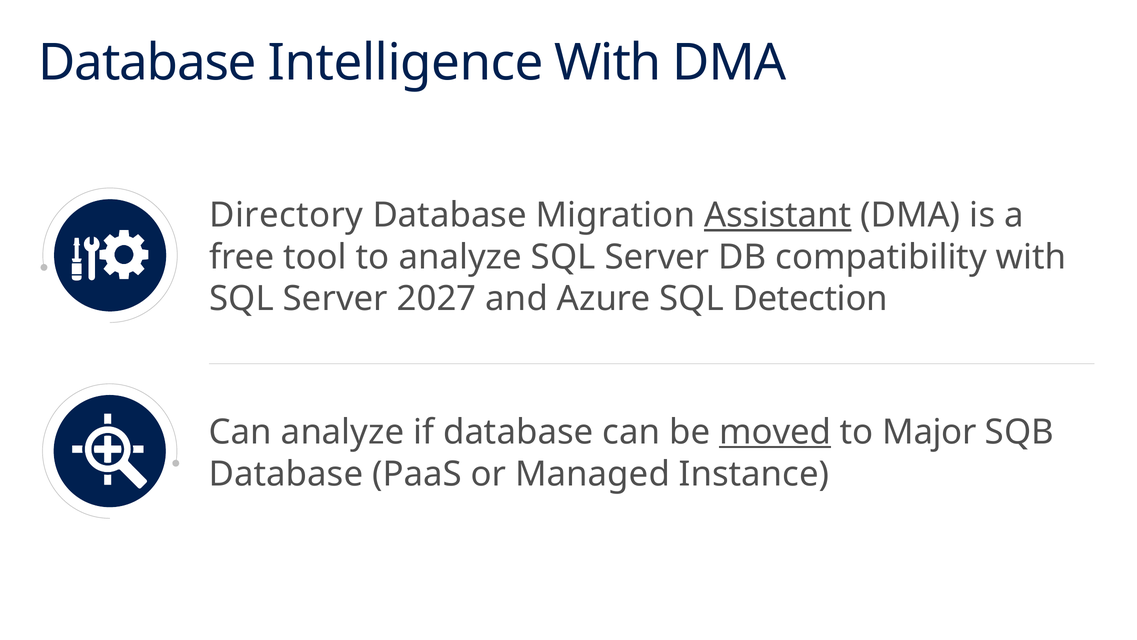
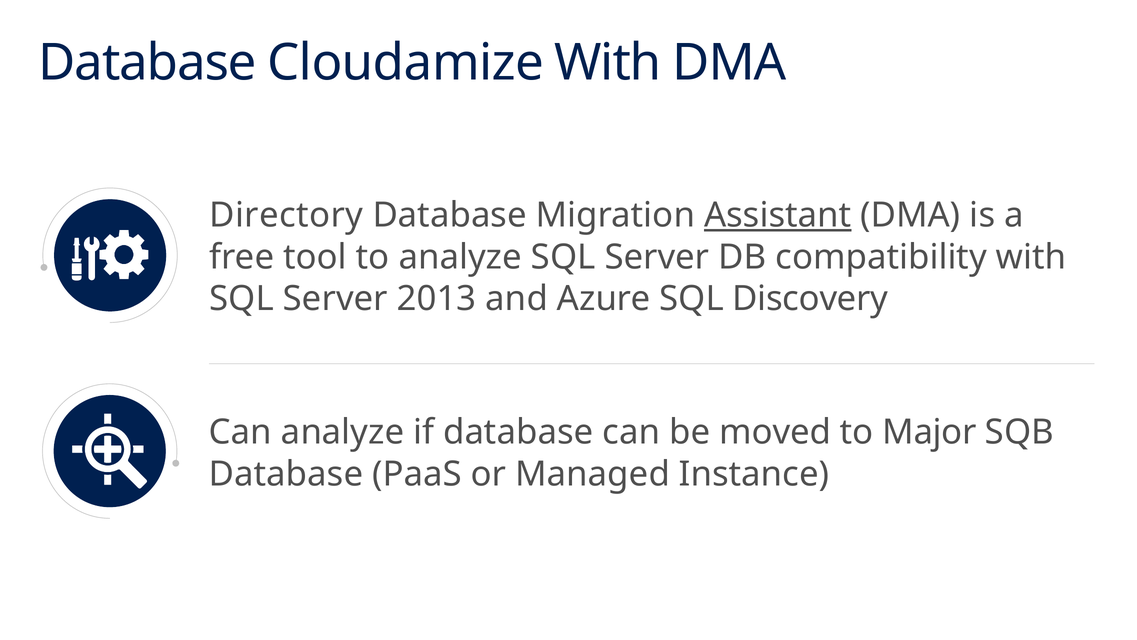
Intelligence: Intelligence -> Cloudamize (406, 63)
2027: 2027 -> 2013 (437, 299)
Detection: Detection -> Discovery (810, 299)
moved underline: present -> none (775, 432)
